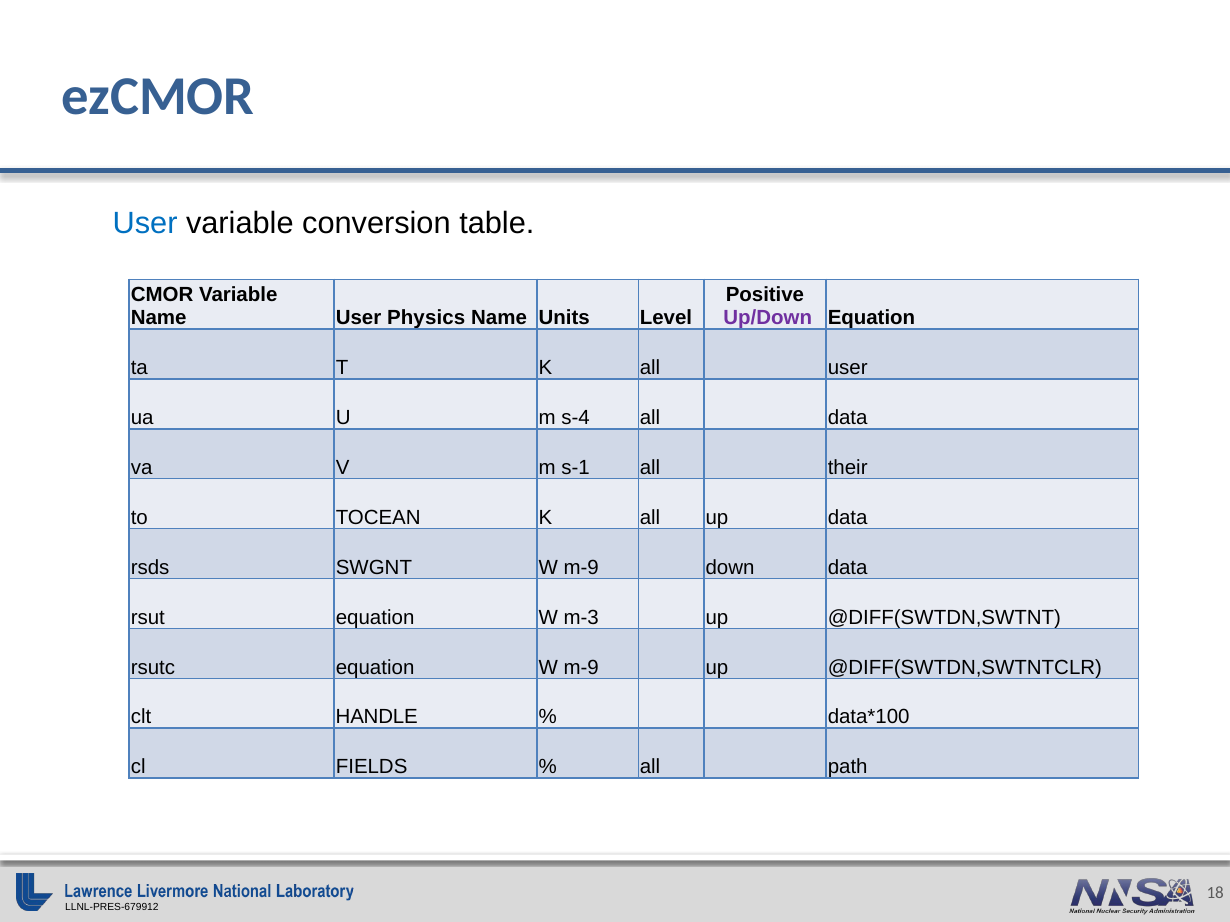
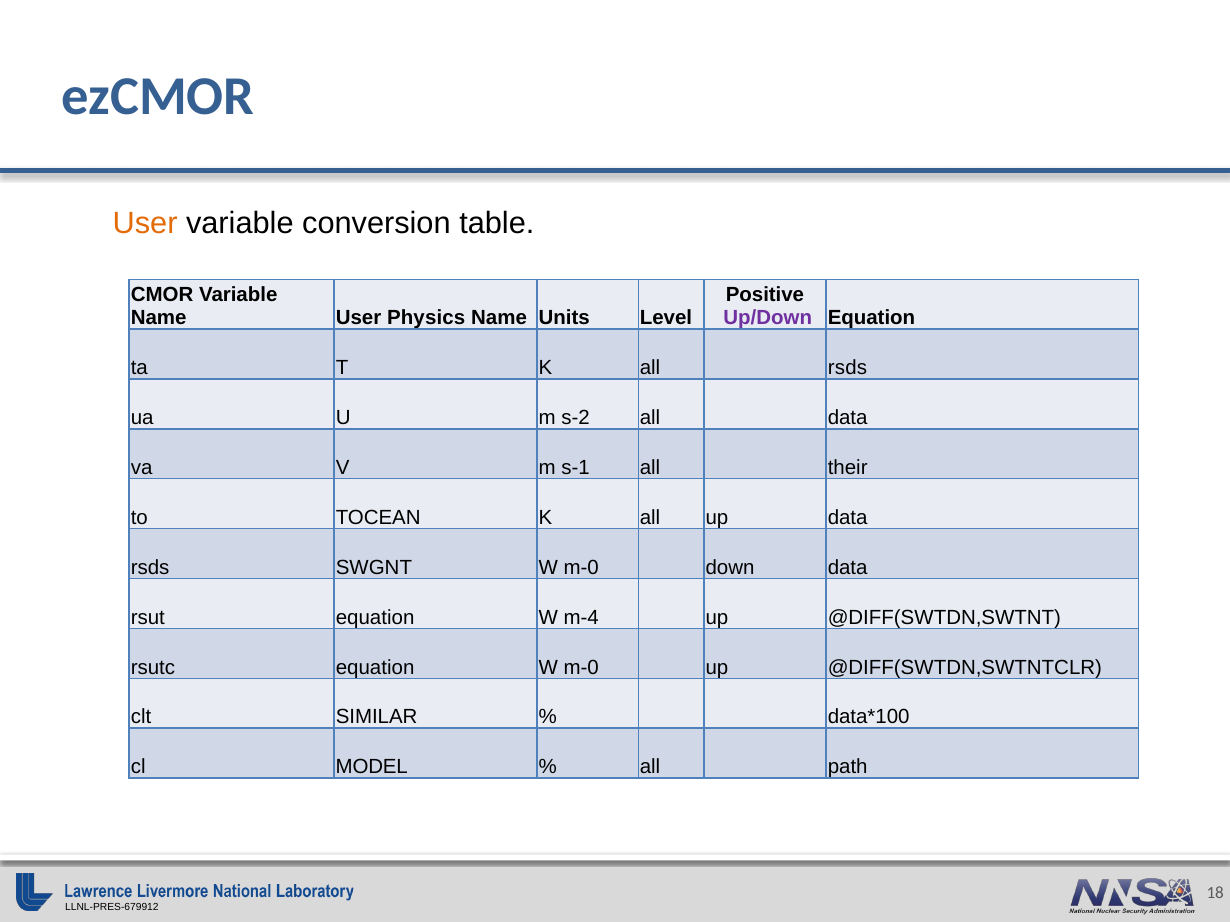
User colour: blue -> orange (145, 223)
all user: user -> rsds (848, 368)
s-4: s-4 -> s-2 (575, 418)
SWGNT W m-9: m-9 -> m-0 (581, 568)
m-3: m-3 -> m-4 (581, 618)
equation W m-9: m-9 -> m-0 (581, 668)
HANDLE: HANDLE -> SIMILAR (377, 717)
FIELDS: FIELDS -> MODEL (372, 767)
